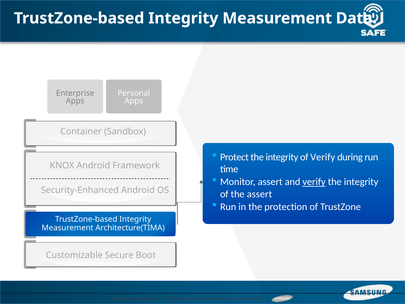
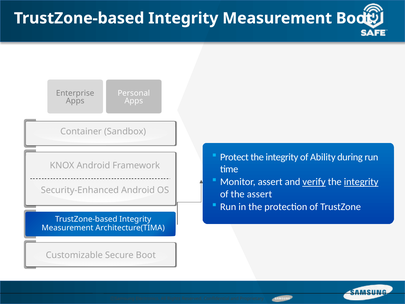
Measurement Data: Data -> Boot (356, 18)
of Verify: Verify -> Ability (323, 157)
integrity underline: none -> present (361, 182)
